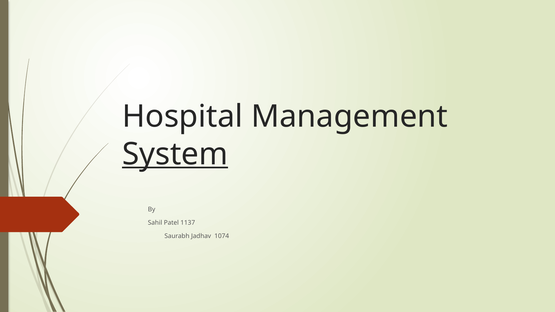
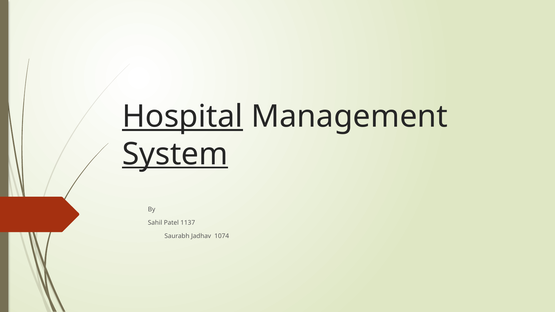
Hospital underline: none -> present (183, 117)
